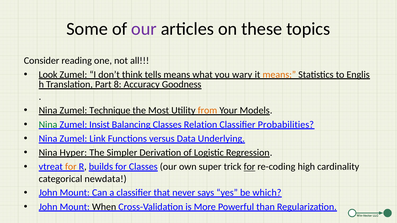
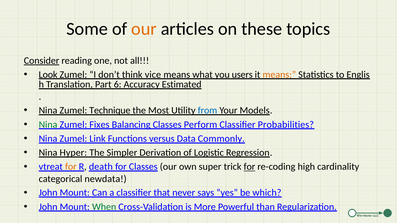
our colour: purple -> orange (144, 29)
Consider underline: none -> present (42, 61)
tells: tells -> vice (153, 75)
wary: wary -> users (242, 75)
8: 8 -> 6 (118, 85)
Goodness: Goodness -> Estimated (182, 85)
from colour: orange -> blue (207, 111)
Insist: Insist -> Fixes (99, 125)
Relation: Relation -> Perform (201, 125)
Underlying: Underlying -> Commonly (221, 139)
builds: builds -> death (101, 167)
When colour: black -> green (104, 207)
